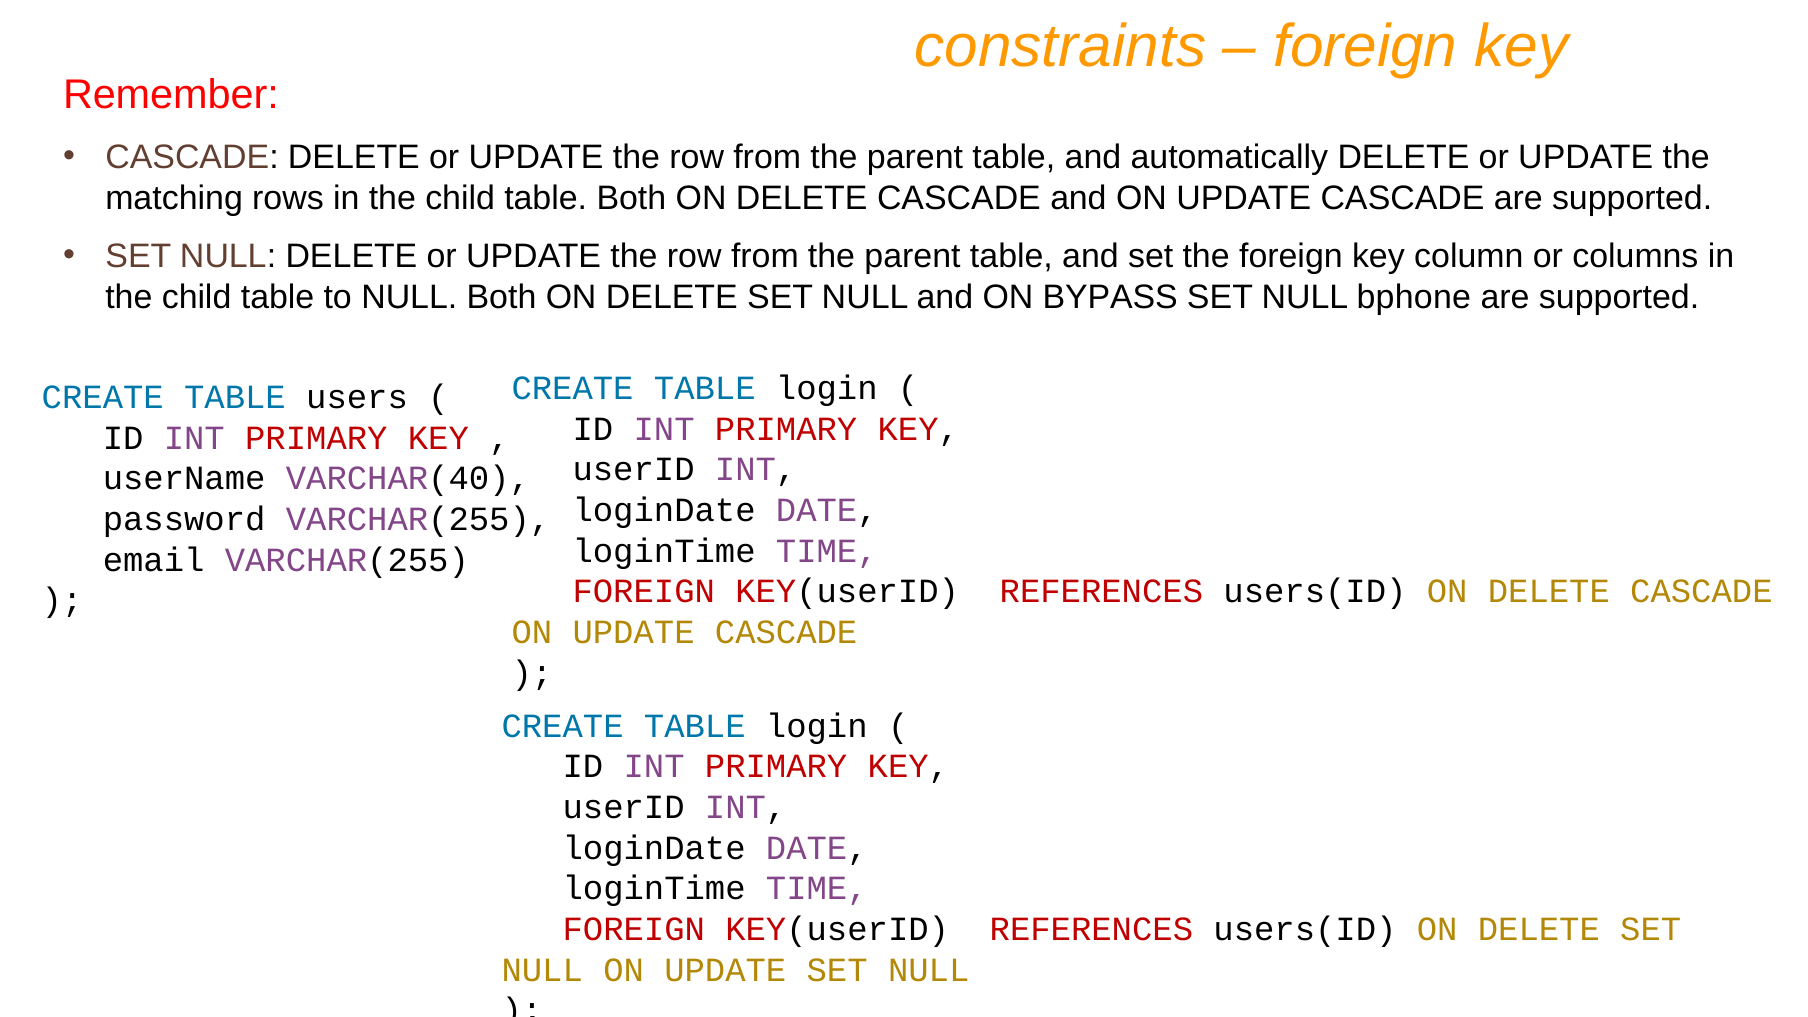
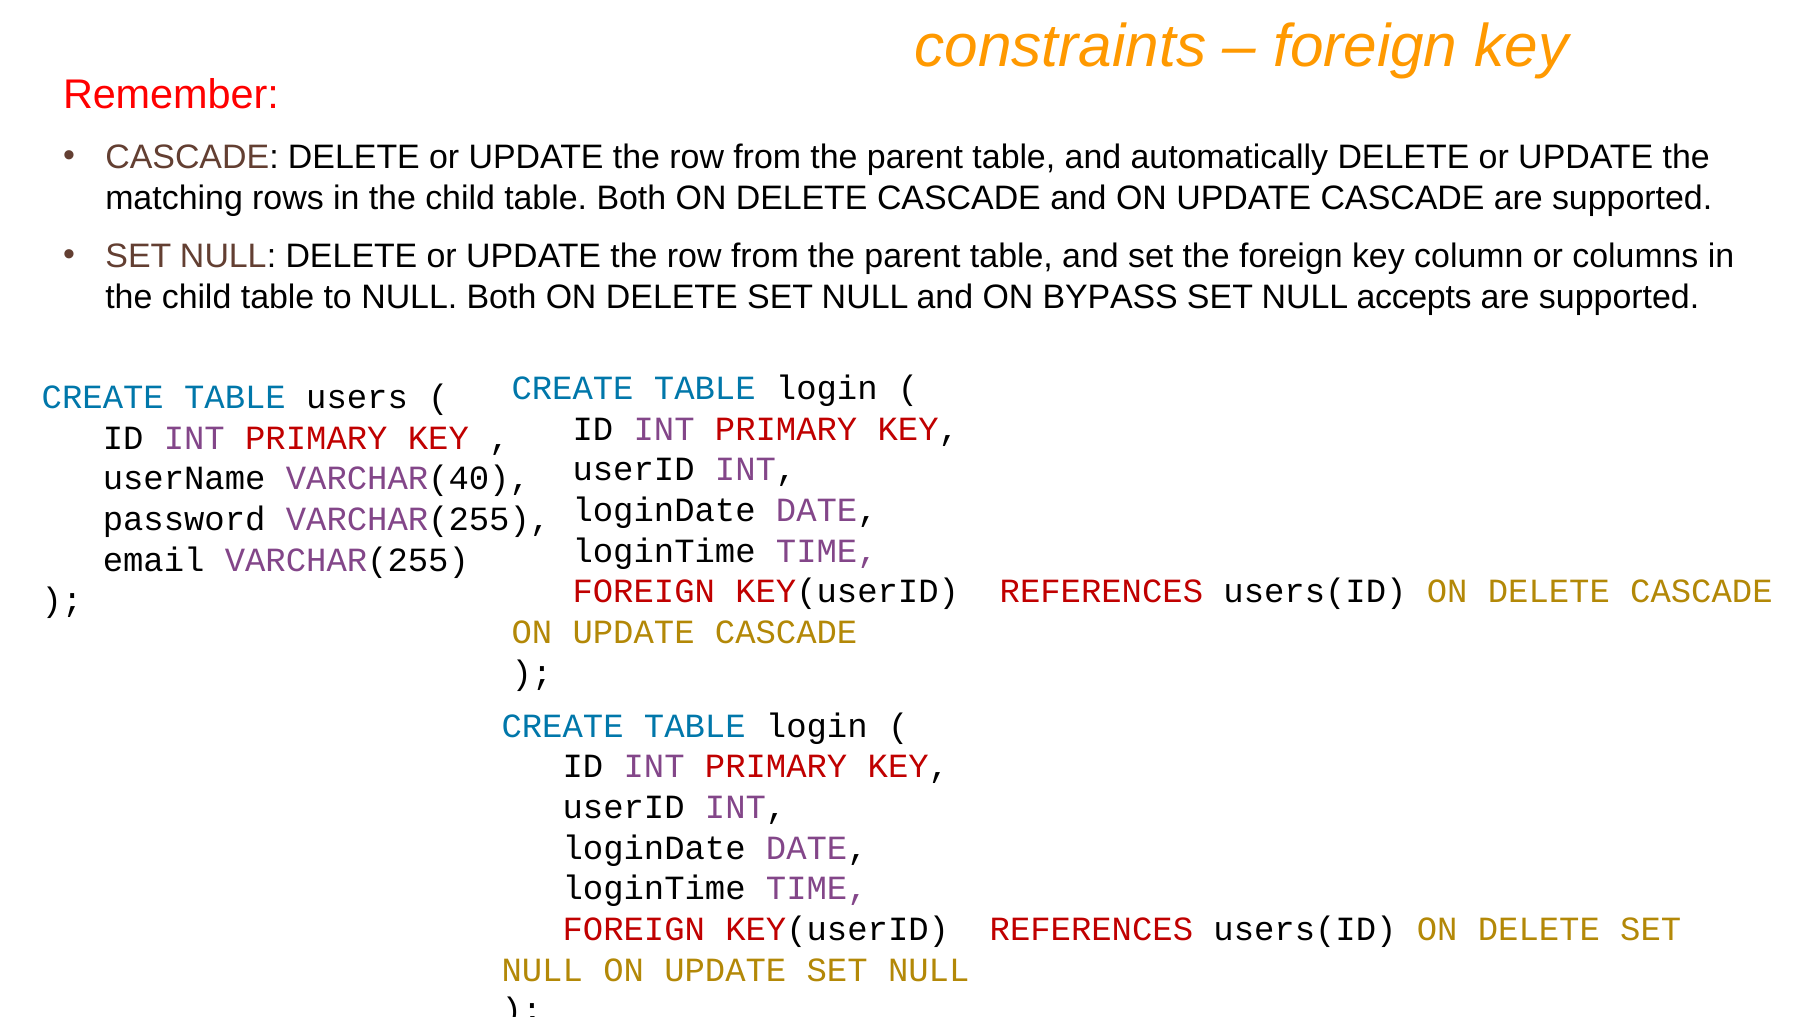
bphone: bphone -> accepts (1414, 297)
